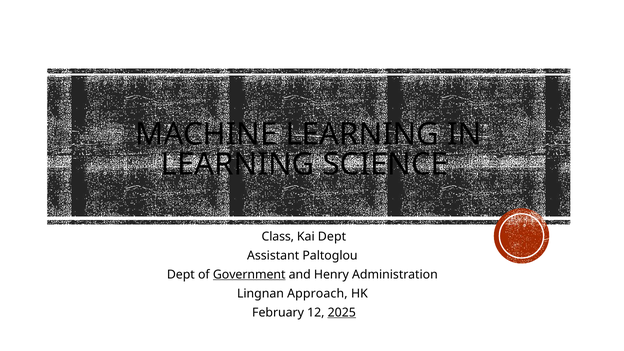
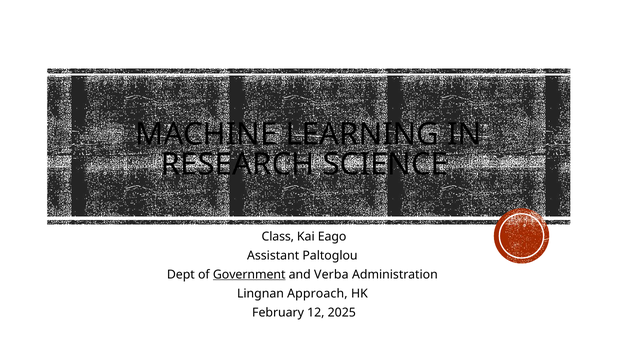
LEARNING: LEARNING -> RESEARCH (238, 165)
Kai Dept: Dept -> Eago (332, 237)
Henry: Henry -> Verba (331, 275)
2025 underline: present -> none (342, 313)
